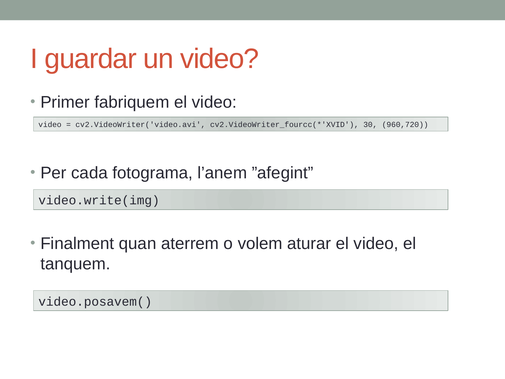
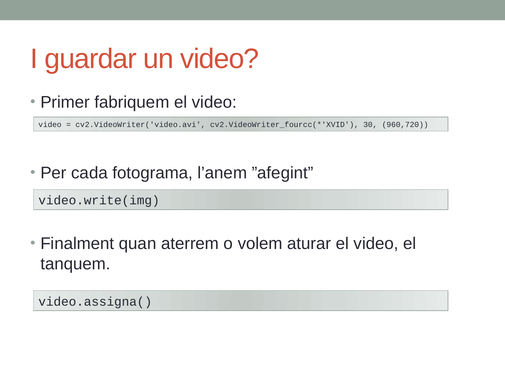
video.posavem(: video.posavem( -> video.assigna( (95, 301)
